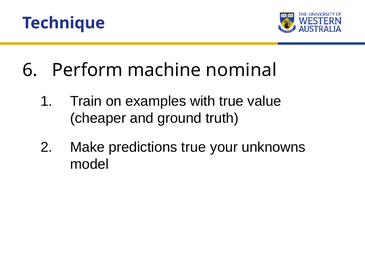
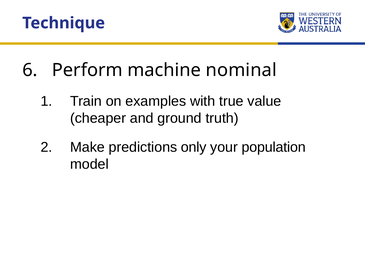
predictions true: true -> only (194, 148)
unknowns: unknowns -> population (274, 148)
